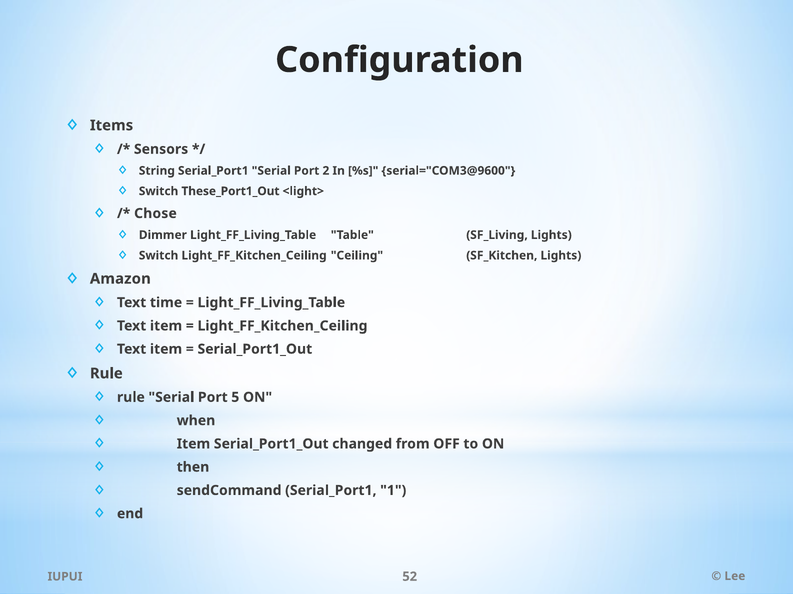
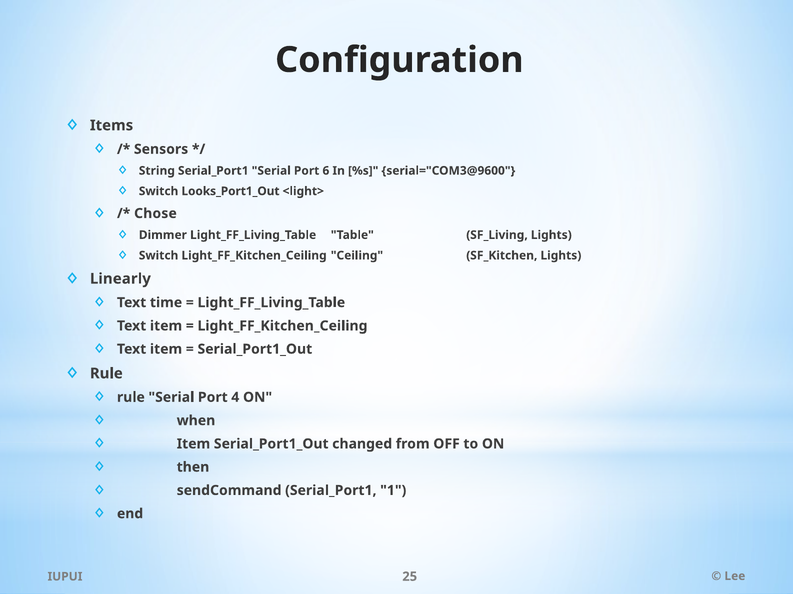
2: 2 -> 6 (326, 171)
These_Port1_Out: These_Port1_Out -> Looks_Port1_Out (230, 191)
Amazon: Amazon -> Linearly (120, 279)
5: 5 -> 4 (235, 398)
52: 52 -> 25 (410, 577)
